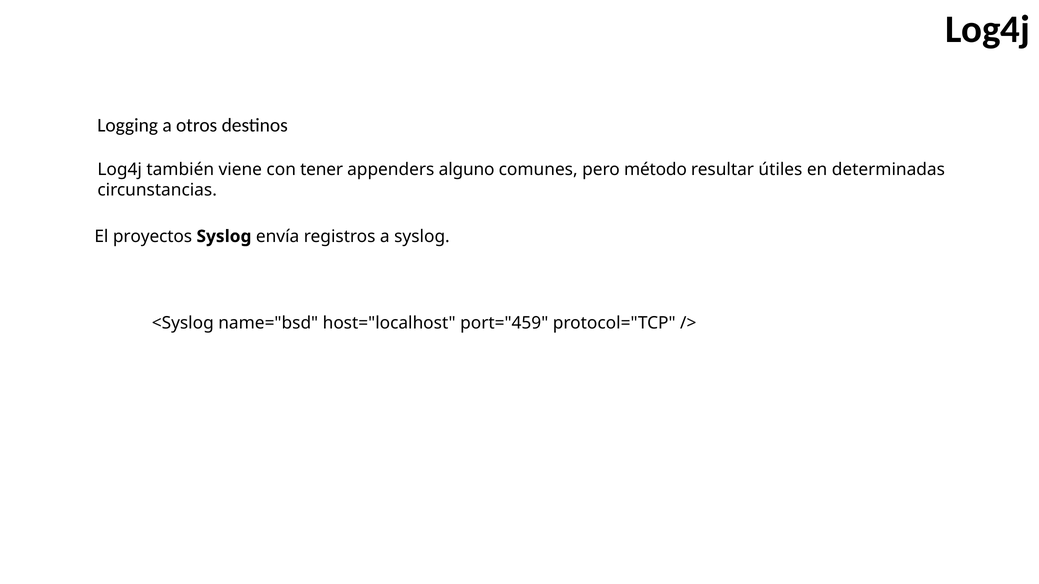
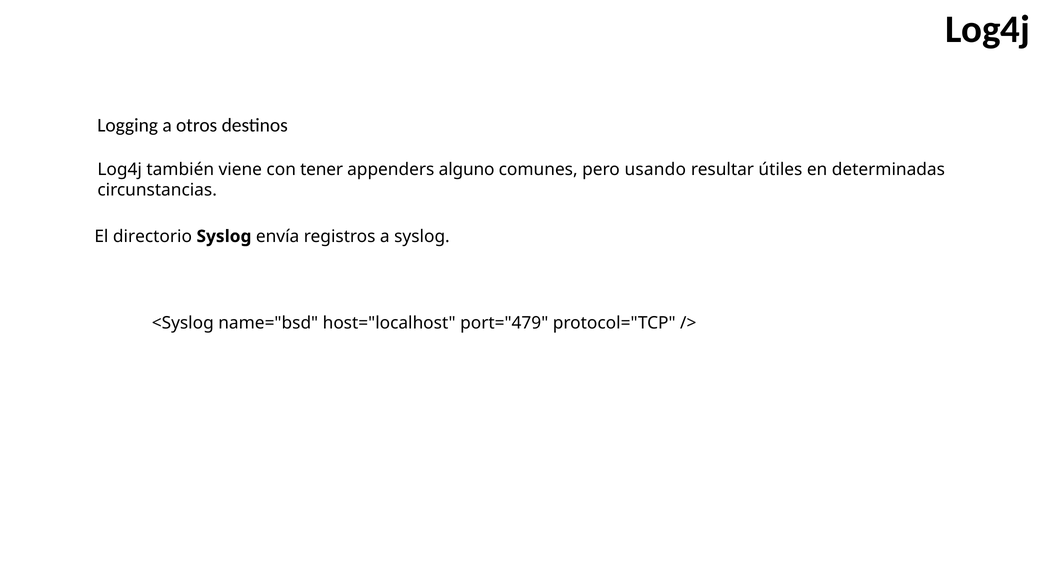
método: método -> usando (655, 170)
proyectos: proyectos -> directorio (152, 237)
port="459: port="459 -> port="479 (504, 323)
